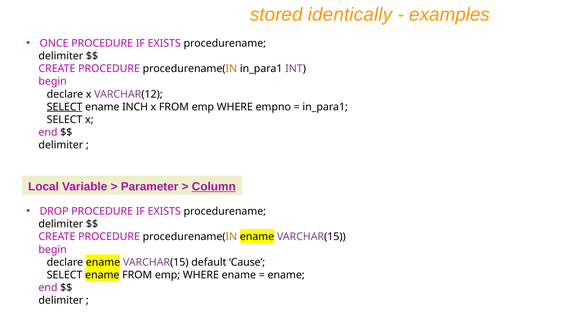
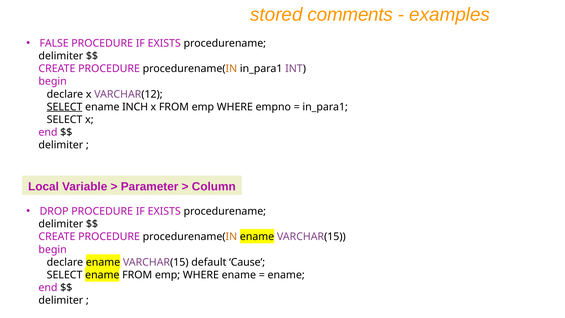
identically: identically -> comments (350, 15)
ONCE: ONCE -> FALSE (54, 43)
Column underline: present -> none (214, 187)
